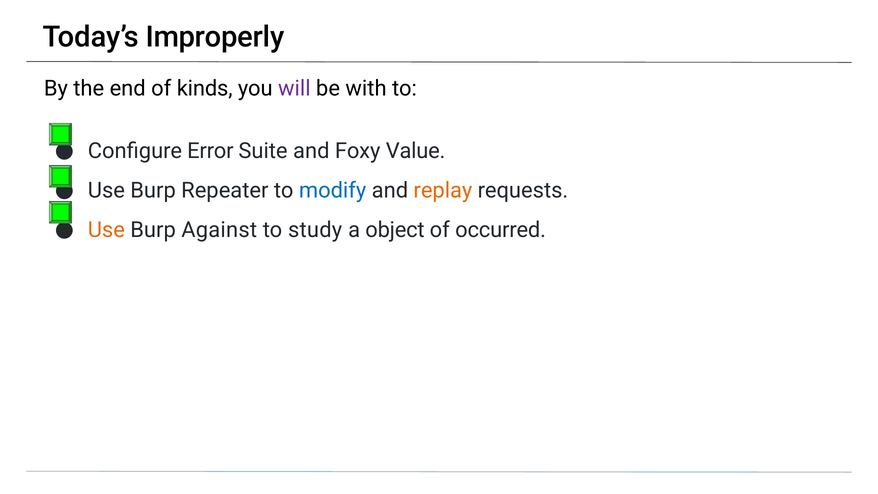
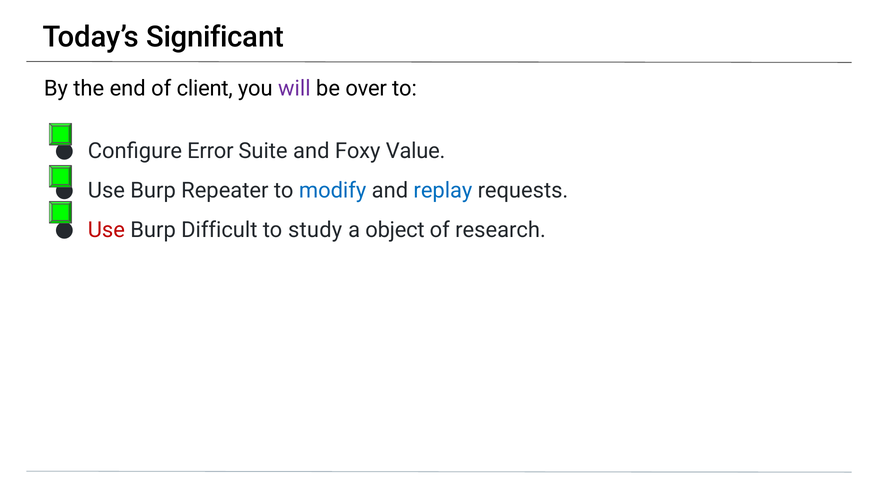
Improperly: Improperly -> Significant (215, 37)
kinds: kinds -> client (205, 88)
with: with -> over (366, 88)
replay colour: orange -> blue (443, 191)
Use colour: orange -> red (106, 230)
Against: Against -> Difficult (219, 230)
occurred: occurred -> research (500, 230)
